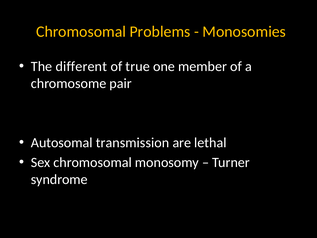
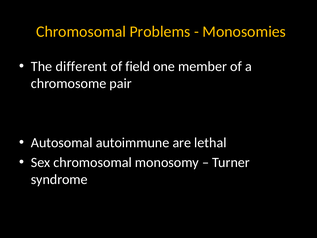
true: true -> field (138, 67)
transmission: transmission -> autoimmune (133, 143)
